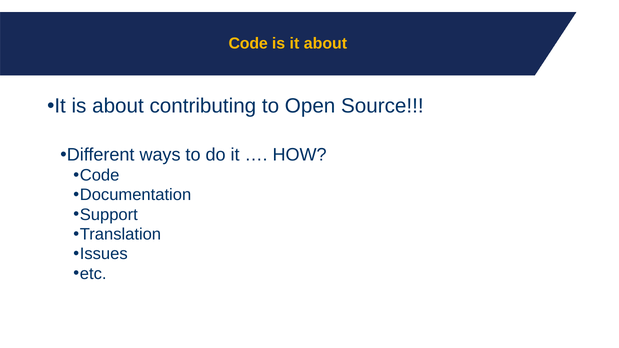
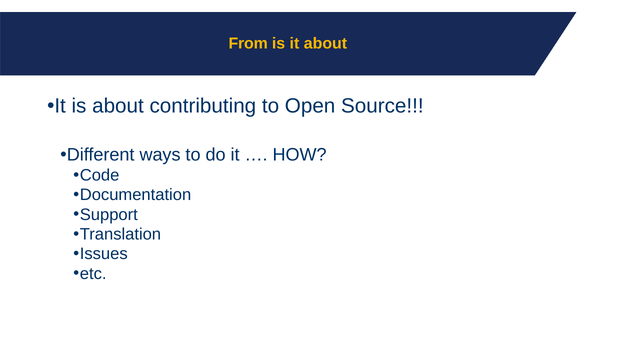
Code: Code -> From (248, 43)
